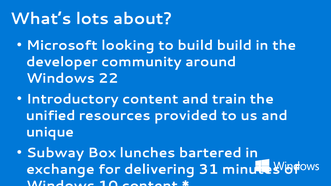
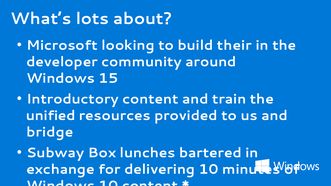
build build: build -> their (234, 45)
22: 22 -> 15 (108, 78)
unique: unique -> bridge (50, 132)
delivering 31: 31 -> 10 (209, 169)
